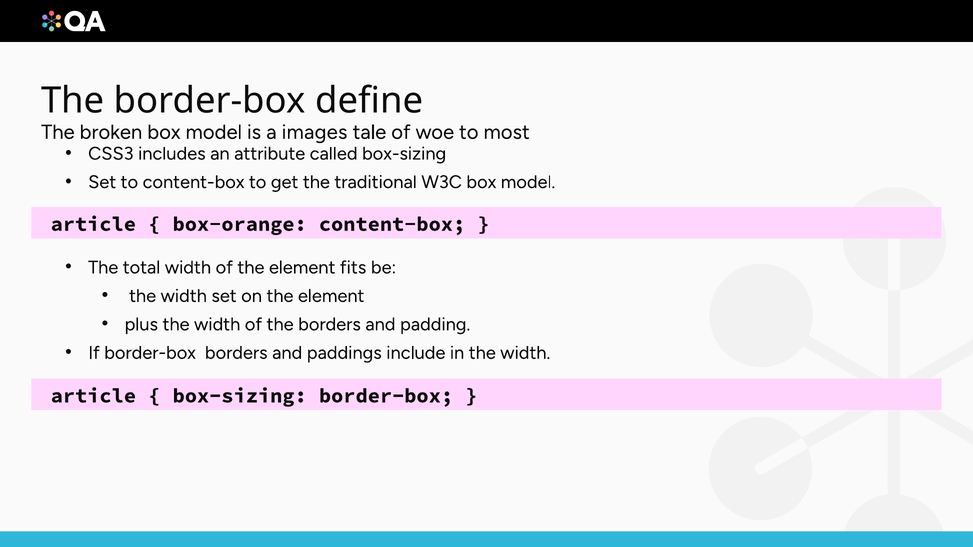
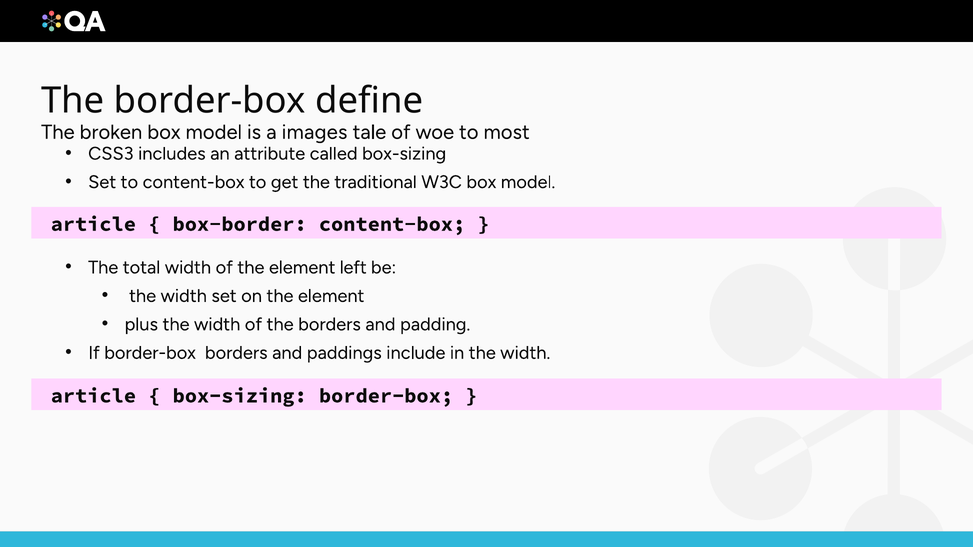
box-orange: box-orange -> box-border (240, 224)
fits: fits -> left (353, 268)
